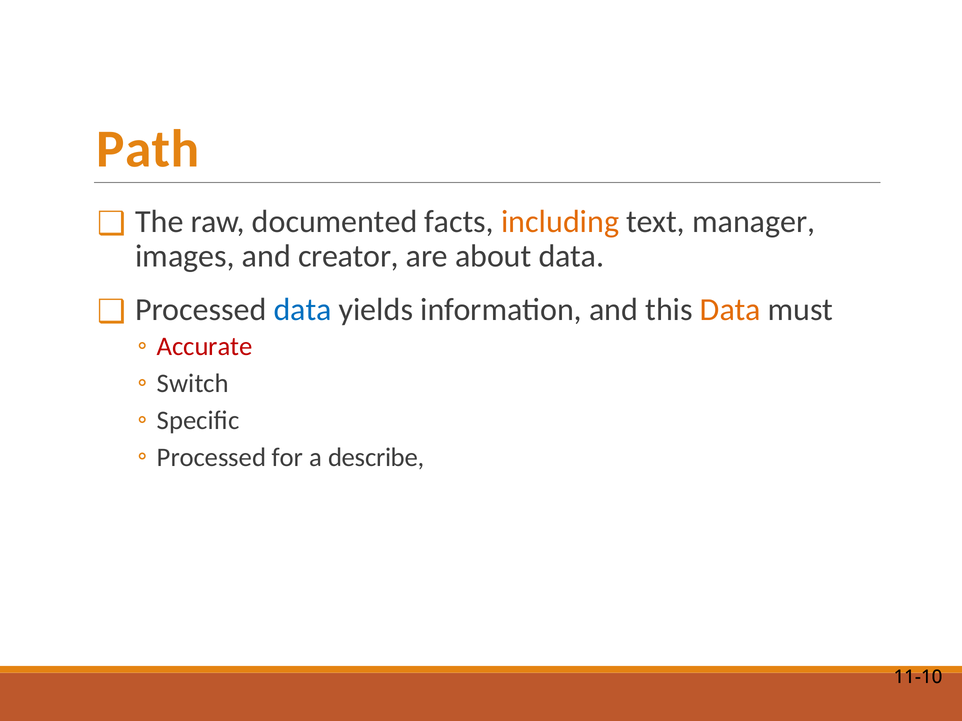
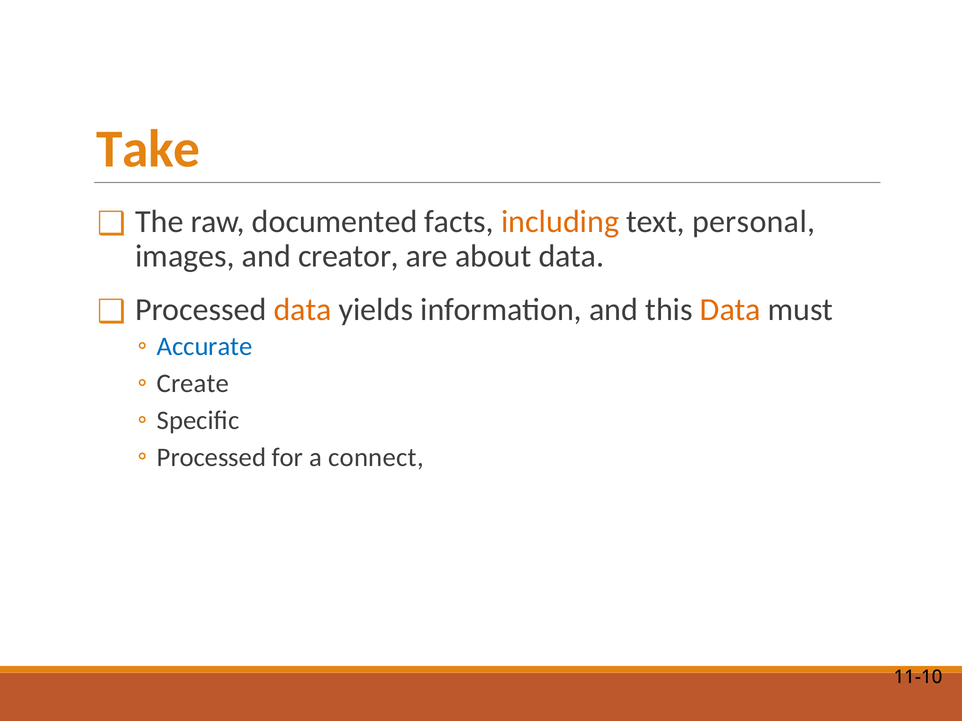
Path: Path -> Take (148, 149)
manager: manager -> personal (754, 222)
data colour: blue -> orange (303, 310)
Accurate colour: red -> blue (205, 347)
Switch: Switch -> Create (193, 384)
describe: describe -> connect (376, 458)
